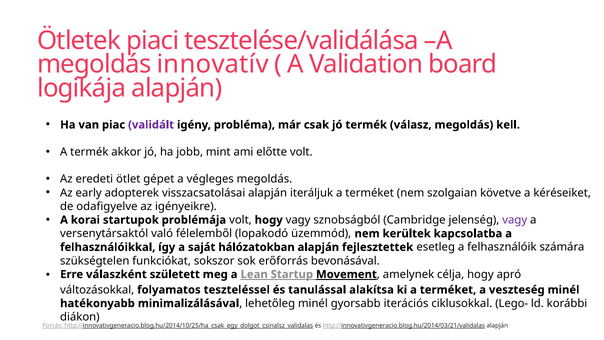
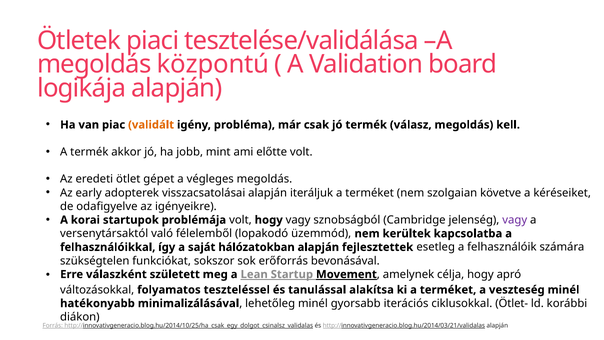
innovatív: innovatív -> központú (213, 64)
validált colour: purple -> orange (151, 125)
Lego-: Lego- -> Ötlet- (512, 303)
